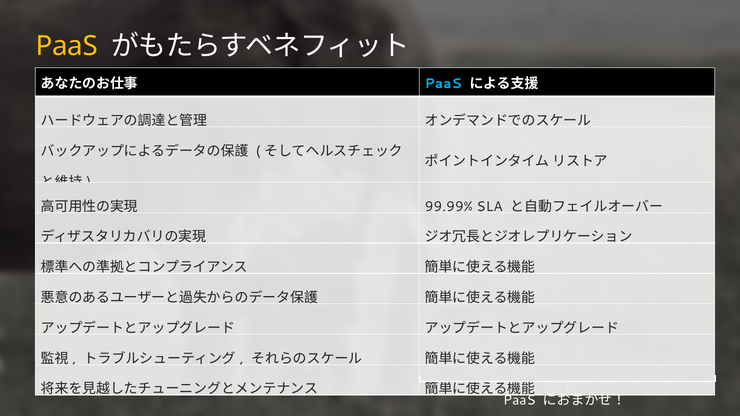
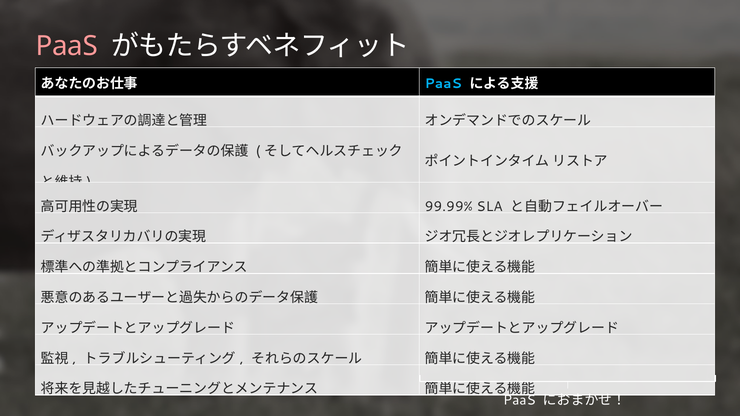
PaaS colour: yellow -> pink (67, 46)
